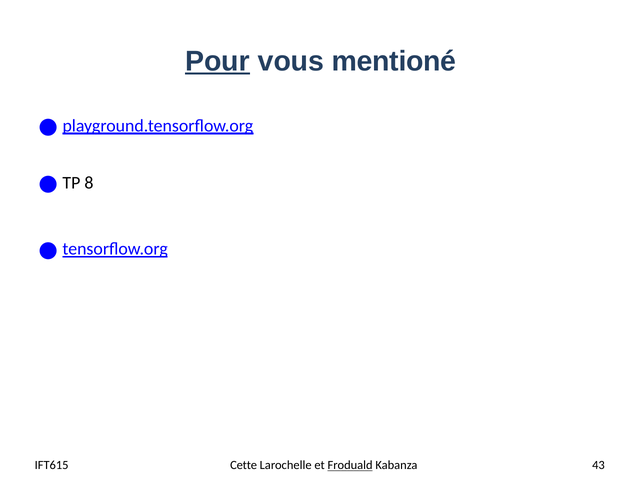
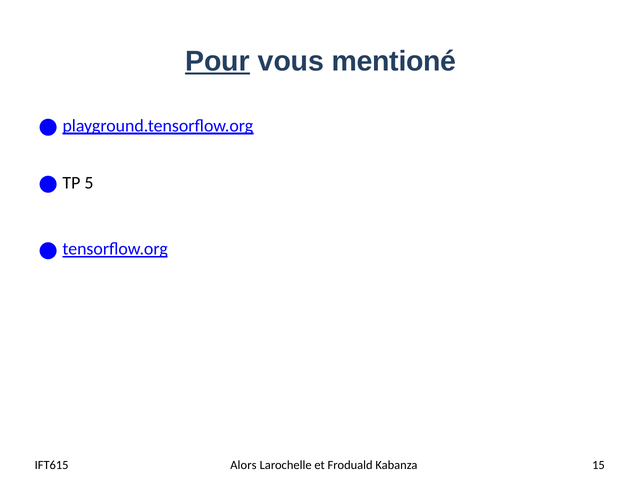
8: 8 -> 5 (89, 183)
Cette: Cette -> Alors (243, 465)
Froduald underline: present -> none (350, 465)
43: 43 -> 15 (598, 465)
